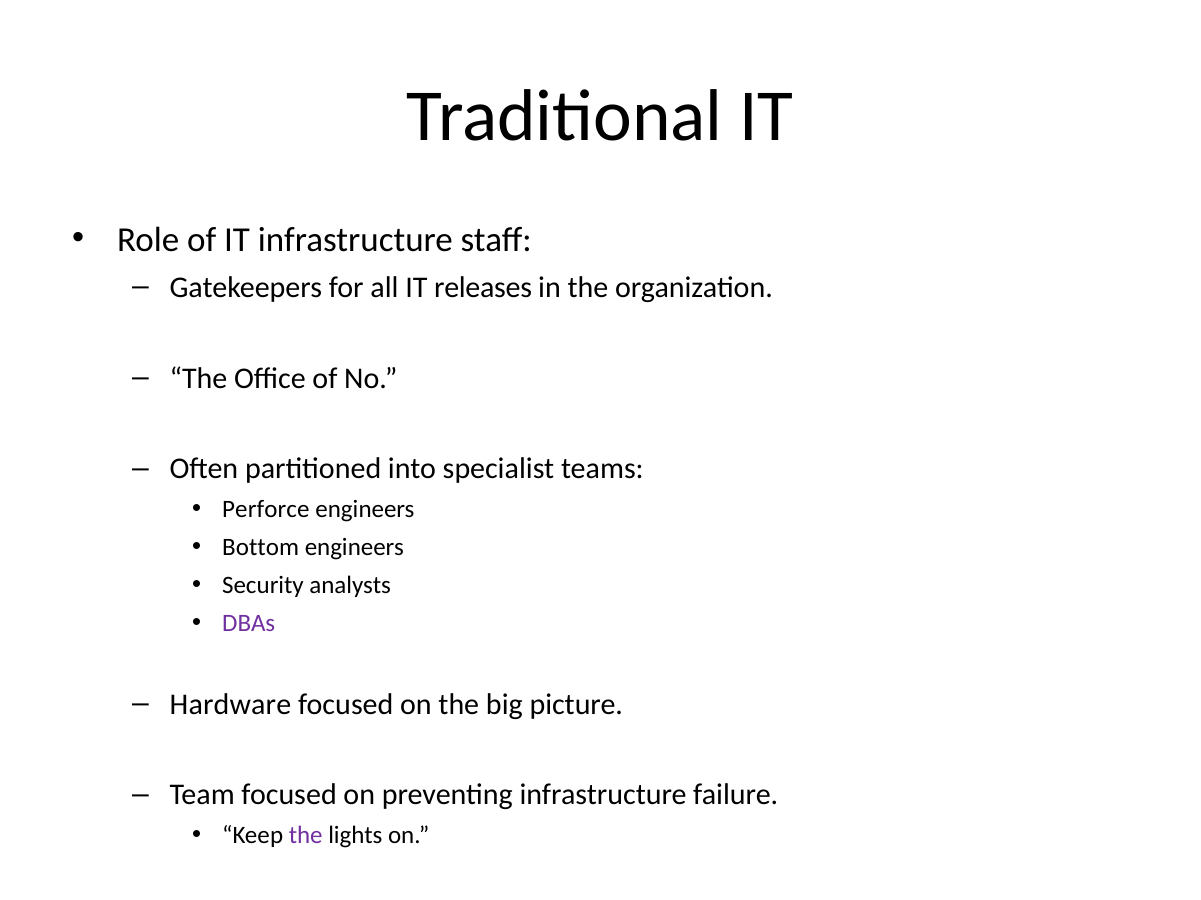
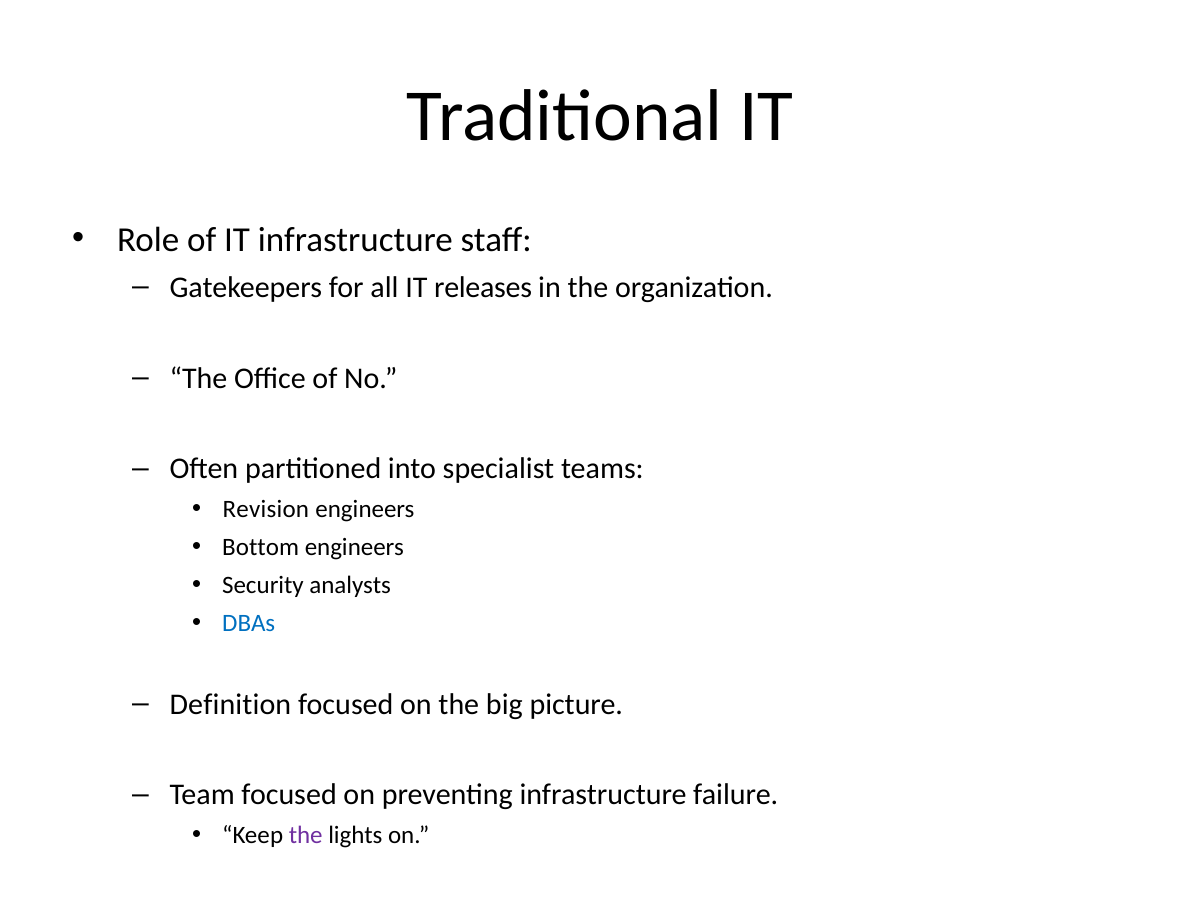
Perforce: Perforce -> Revision (266, 510)
DBAs colour: purple -> blue (249, 624)
Hardware: Hardware -> Definition (230, 705)
